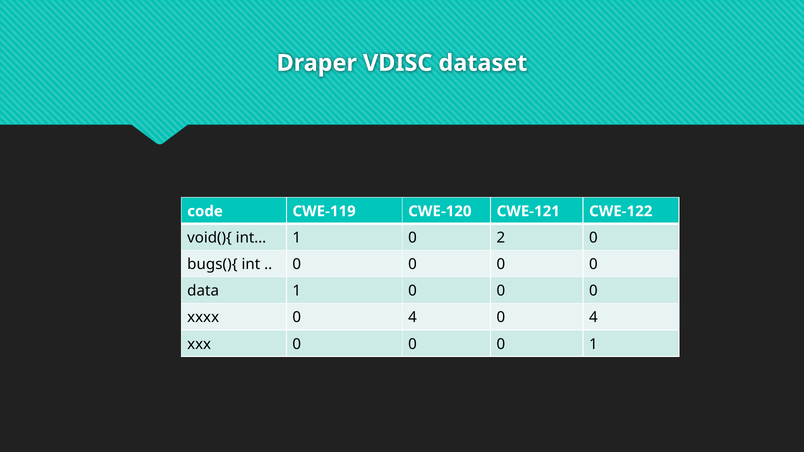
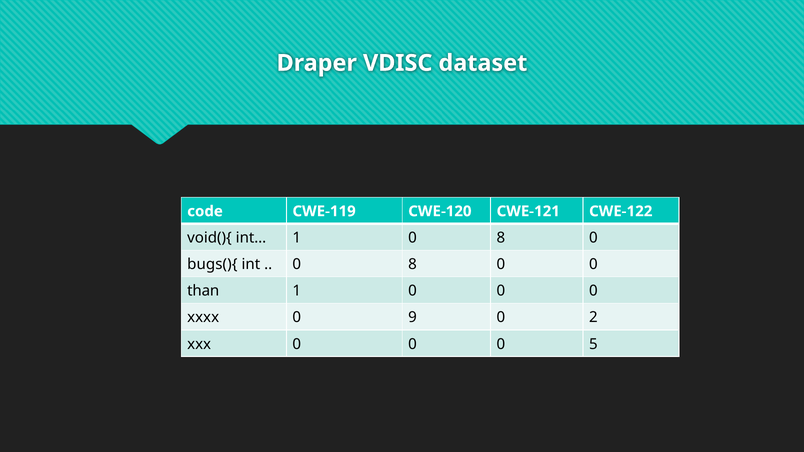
1 0 2: 2 -> 8 (501, 238)
0: 0 -> 8 (413, 265)
data: data -> than (203, 291)
xxxx 0 4: 4 -> 9 (413, 318)
4: 4 -> 2 (593, 318)
0 1: 1 -> 5 (593, 344)
